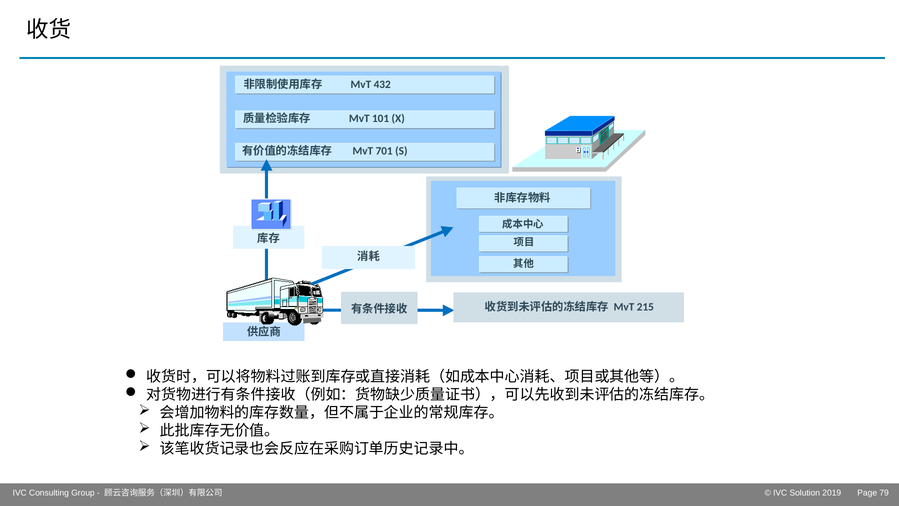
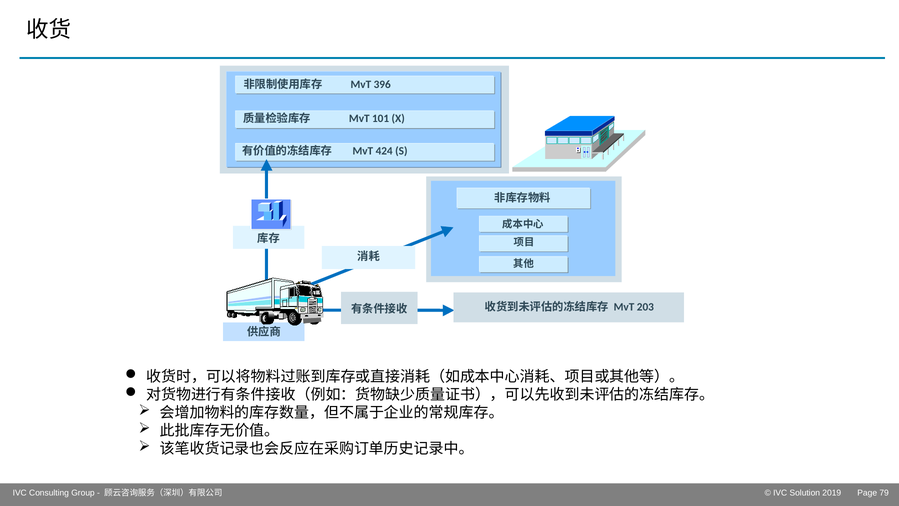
432: 432 -> 396 (382, 84)
701: 701 -> 424 (384, 151)
215: 215 -> 203 (645, 307)
